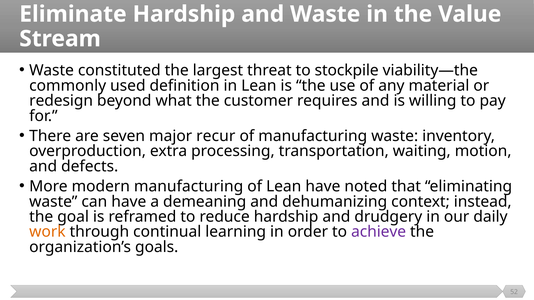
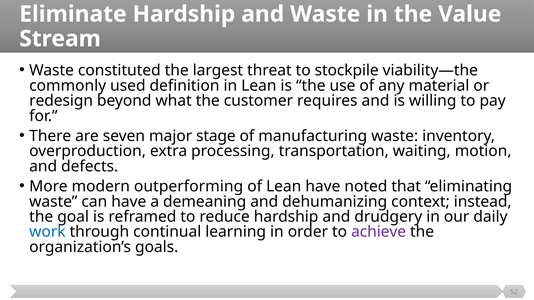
recur: recur -> stage (216, 136)
modern manufacturing: manufacturing -> outperforming (189, 187)
work colour: orange -> blue (47, 232)
